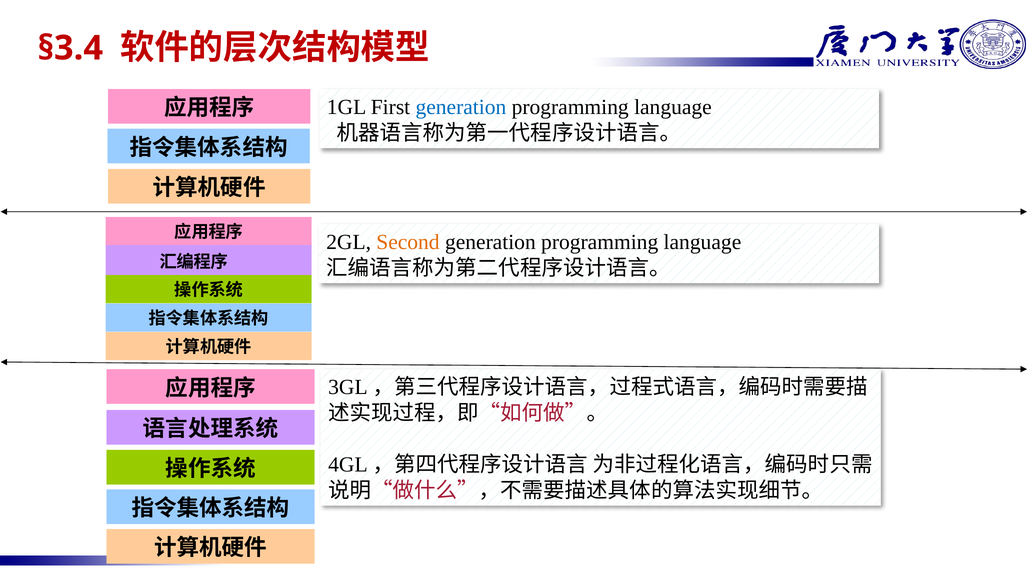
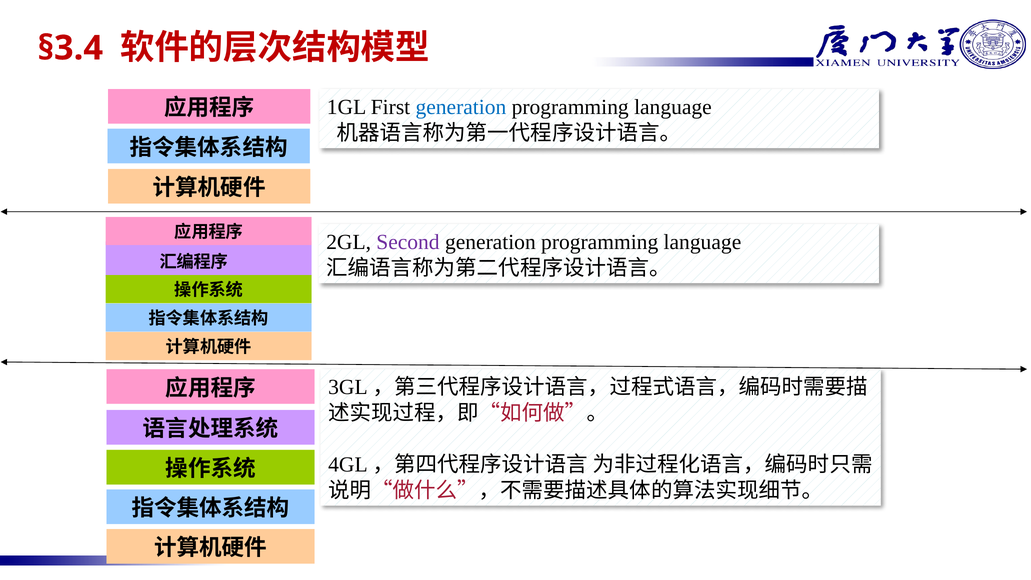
Second colour: orange -> purple (408, 242)
